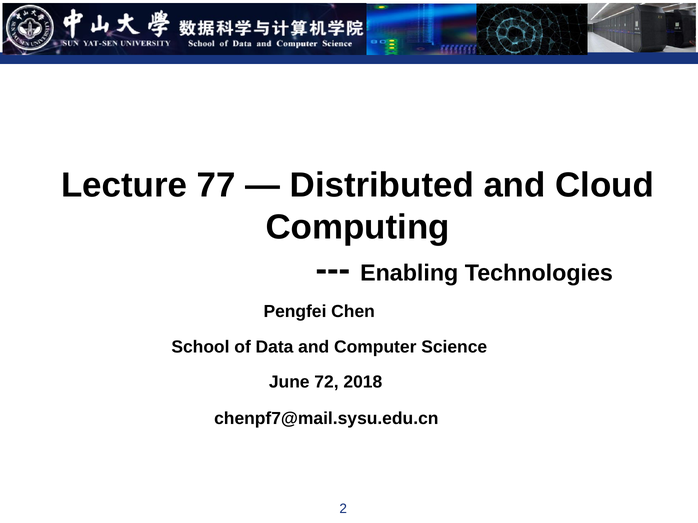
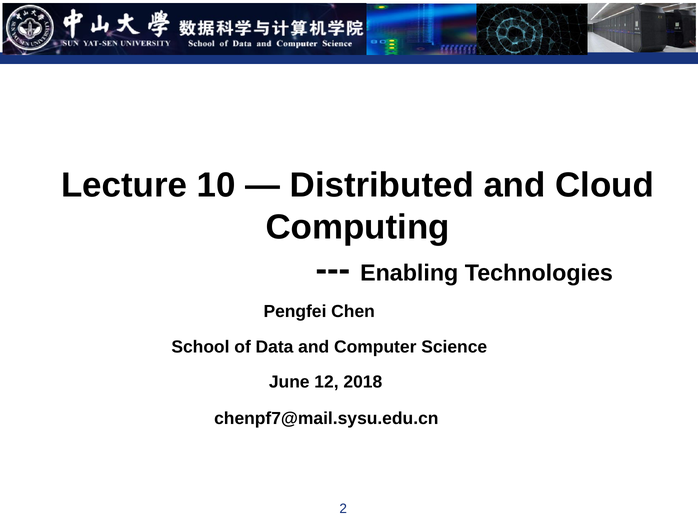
77: 77 -> 10 (216, 186)
72: 72 -> 12 (326, 382)
